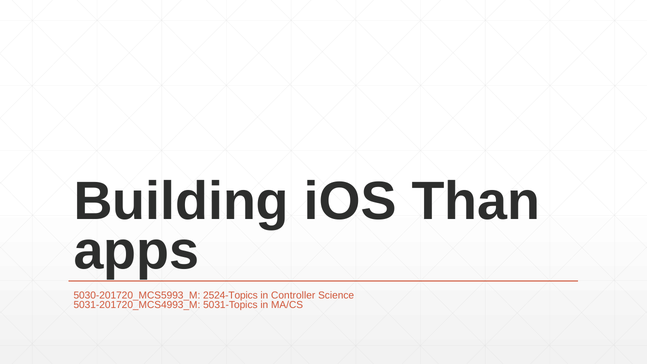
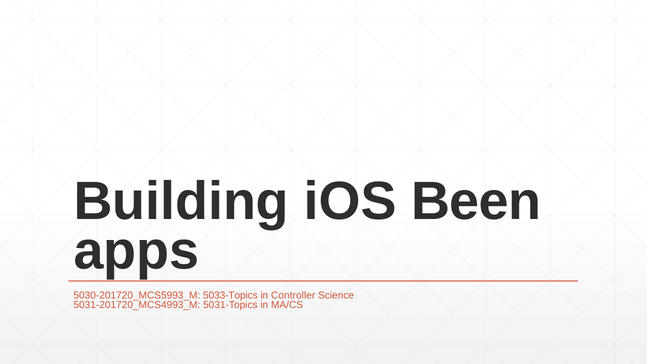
Than: Than -> Been (476, 202)
2524-Topics: 2524-Topics -> 5033-Topics (230, 295)
